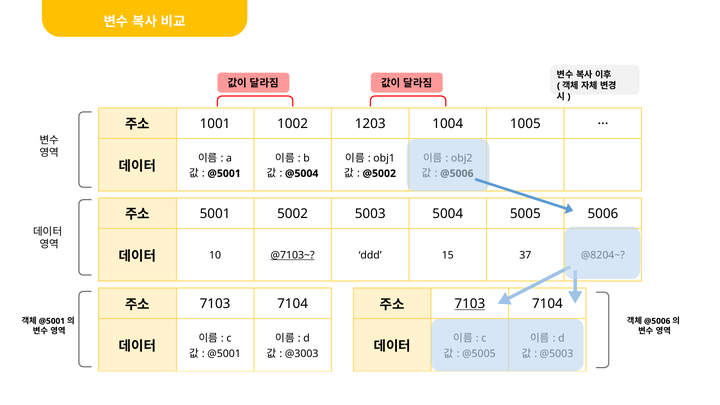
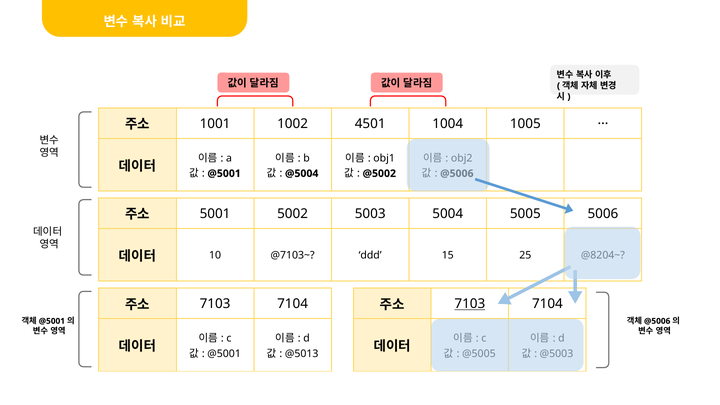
1203: 1203 -> 4501 (370, 124)
@7103~ underline: present -> none (293, 255)
37: 37 -> 25 (525, 255)
@3003: @3003 -> @5013 (302, 354)
